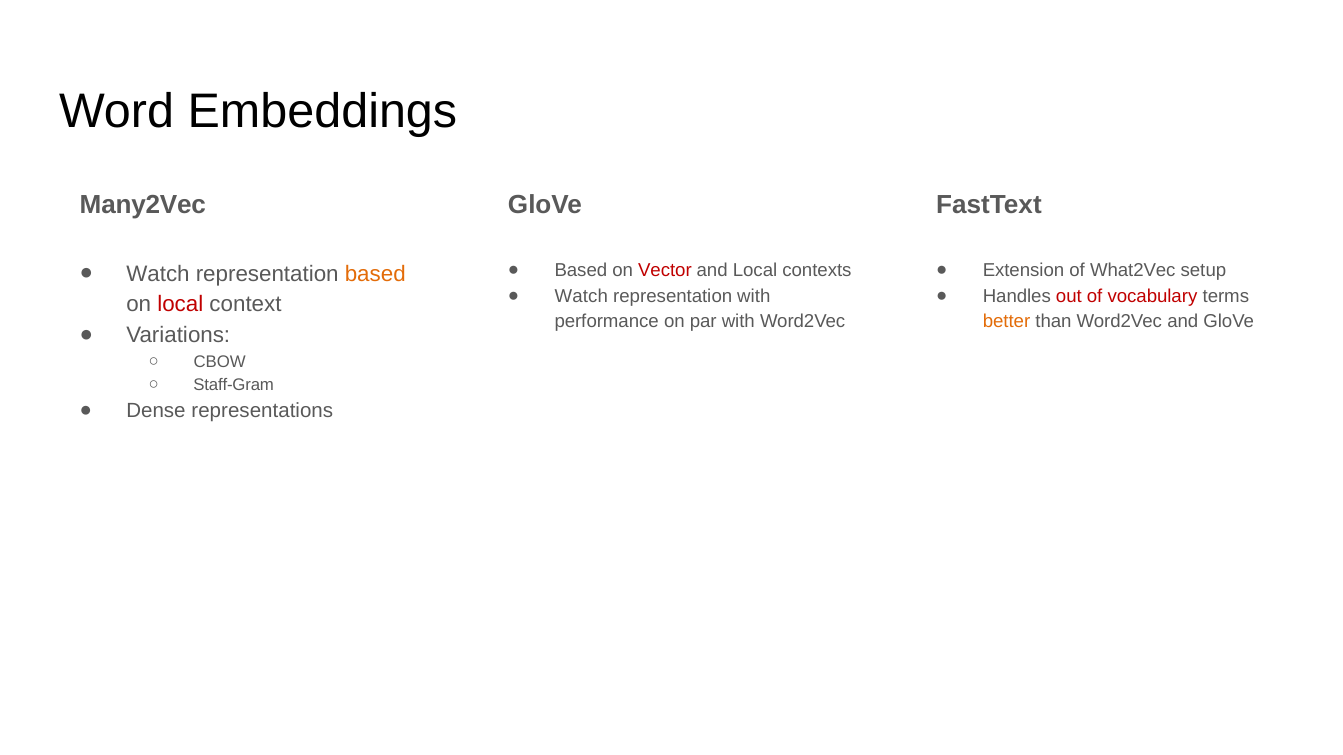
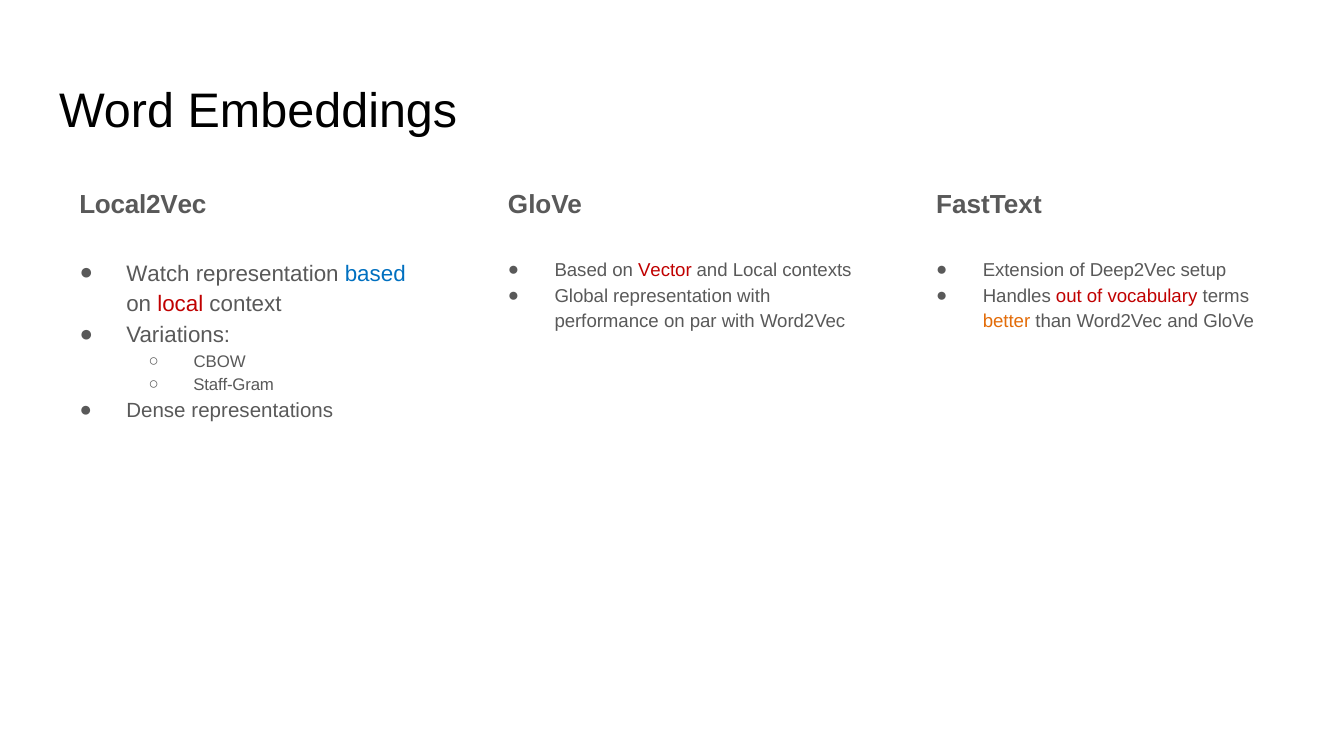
Many2Vec: Many2Vec -> Local2Vec (143, 205)
What2Vec: What2Vec -> Deep2Vec (1133, 271)
based colour: orange -> blue (375, 274)
Watch: Watch -> Global (581, 296)
